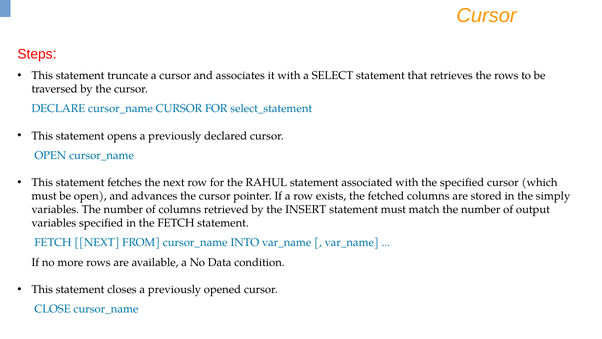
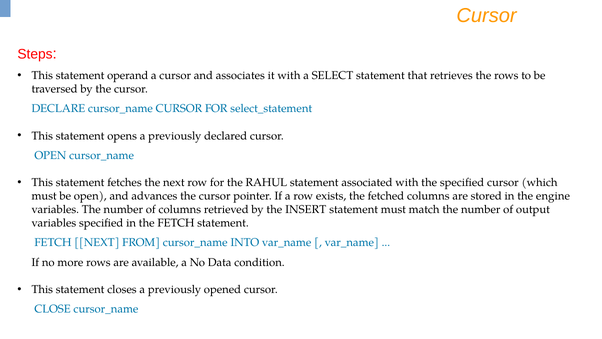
truncate: truncate -> operand (128, 75)
simply: simply -> engine (553, 196)
